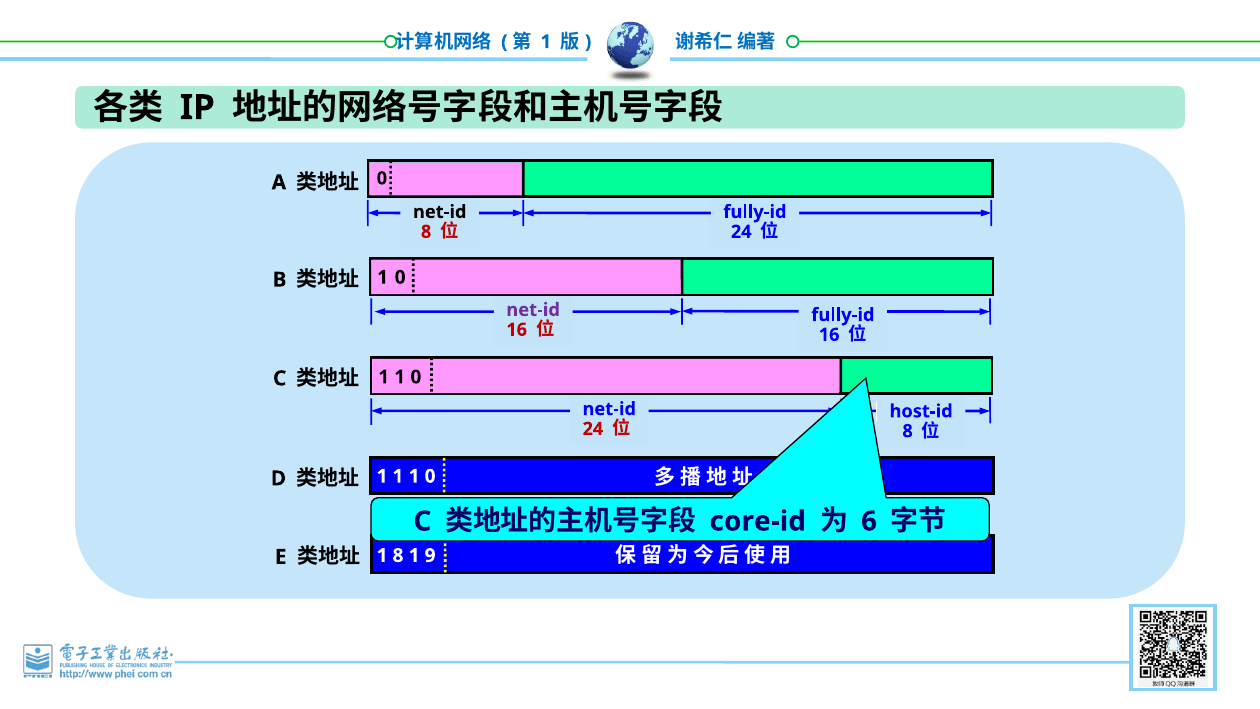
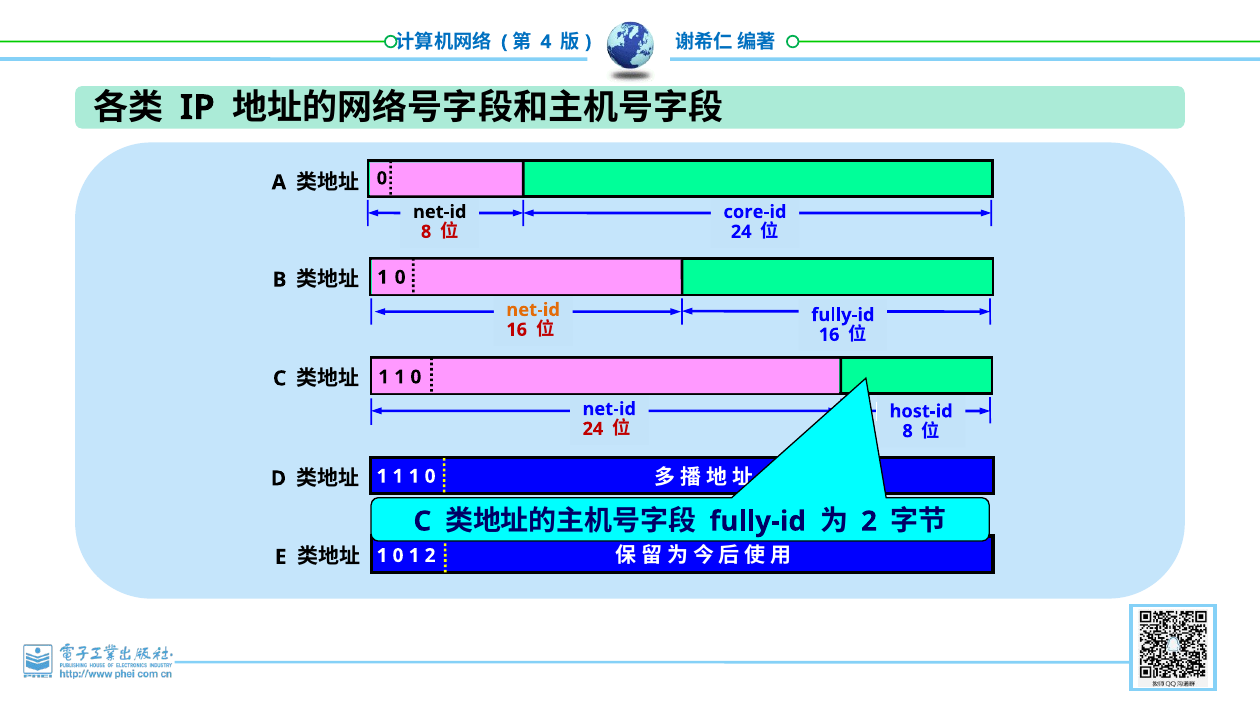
1: 1 -> 4 (546, 42)
fully-id: fully-id -> core-id (755, 212)
net-id colour: purple -> orange (533, 310)
core-id: core-id -> fully-id (758, 521)
6: 6 -> 2 (869, 521)
8: 8 -> 0 (398, 555)
1 9: 9 -> 2 (430, 555)
